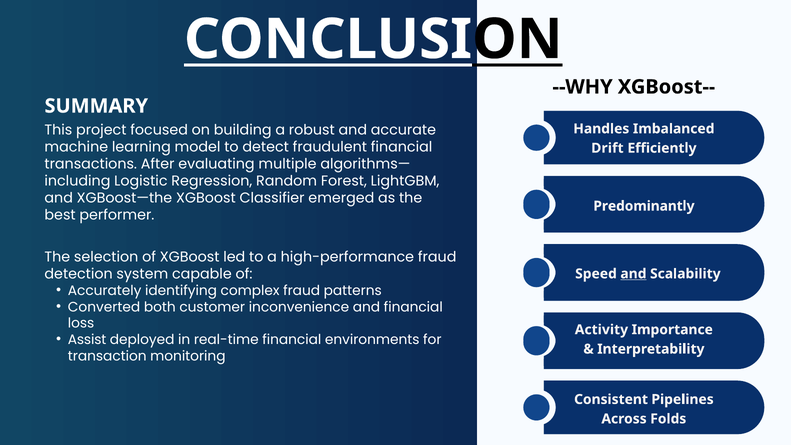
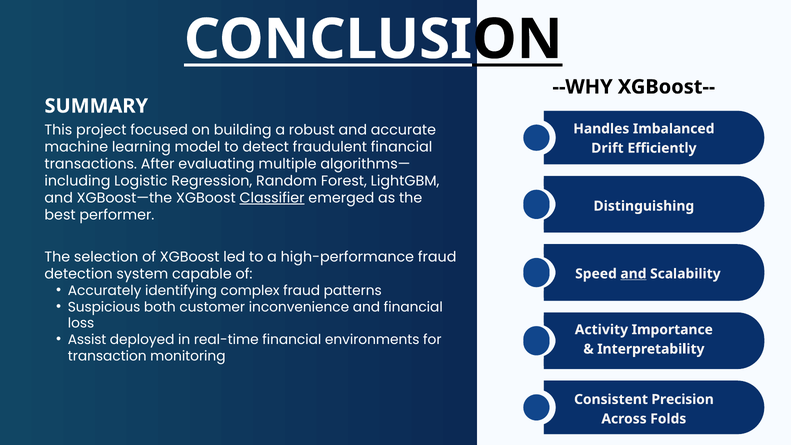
Classifier underline: none -> present (272, 198)
Predominantly: Predominantly -> Distinguishing (644, 206)
Converted: Converted -> Suspicious (104, 307)
Pipelines: Pipelines -> Precision (683, 399)
